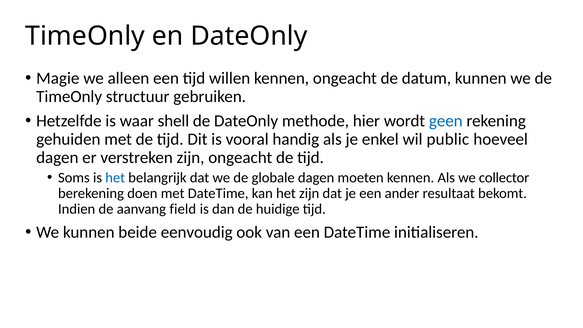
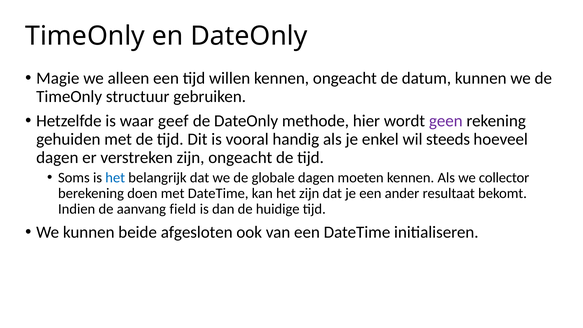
shell: shell -> geef (173, 121)
geen colour: blue -> purple (446, 121)
public: public -> steeds (448, 139)
eenvoudig: eenvoudig -> afgesloten (197, 232)
